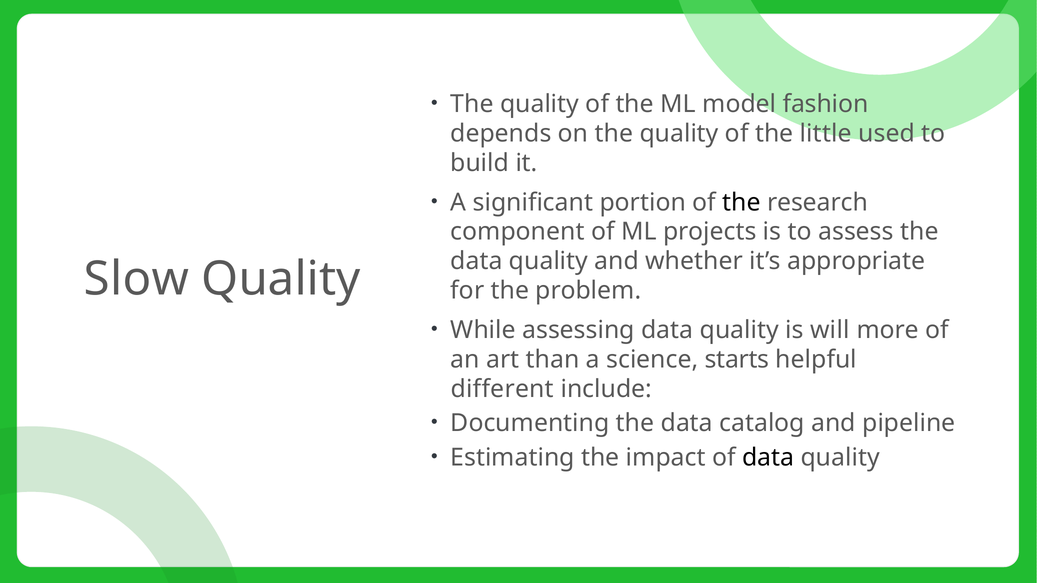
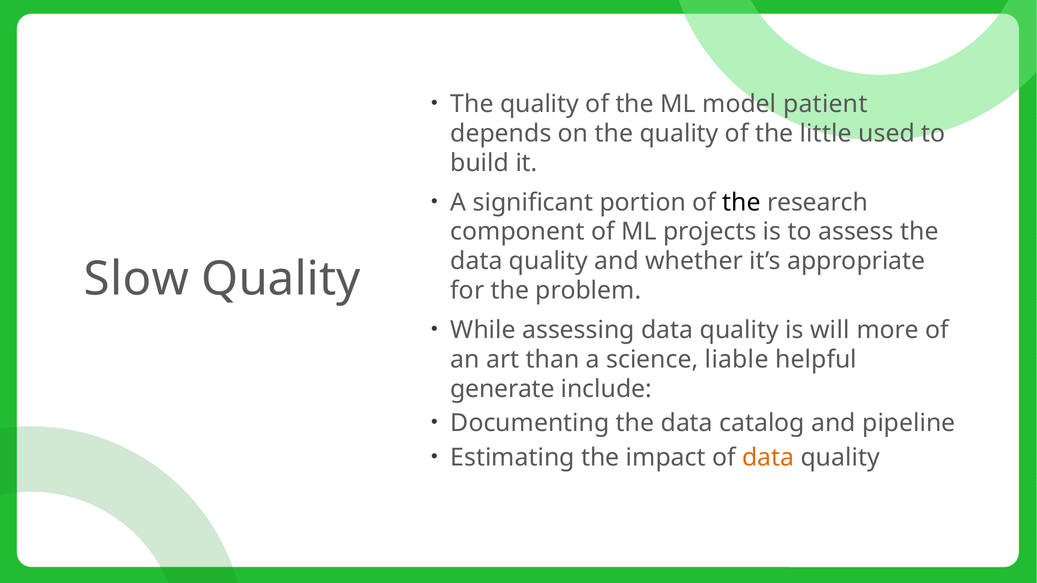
fashion: fashion -> patient (825, 104)
starts: starts -> liable (737, 360)
different: different -> generate (502, 389)
data colour: black -> orange (768, 458)
